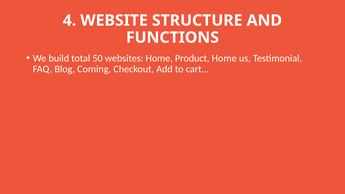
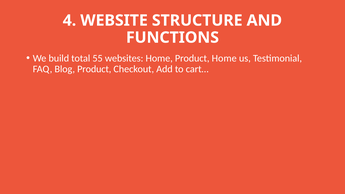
50: 50 -> 55 (98, 58)
Blog Coming: Coming -> Product (94, 69)
